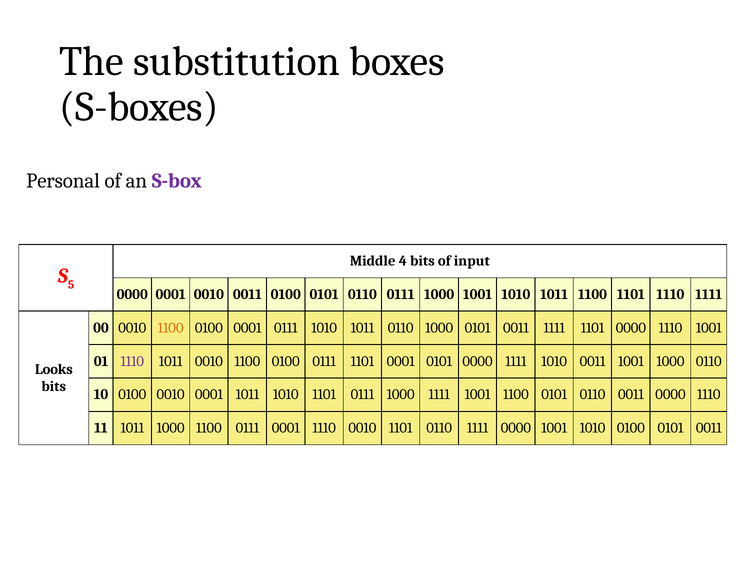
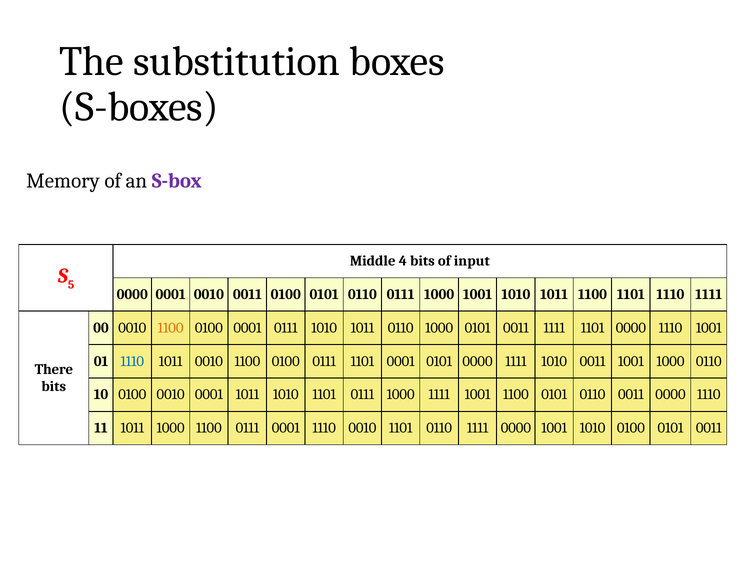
Personal: Personal -> Memory (63, 181)
1110 colour: purple -> blue (132, 361)
Looks: Looks -> There (54, 370)
